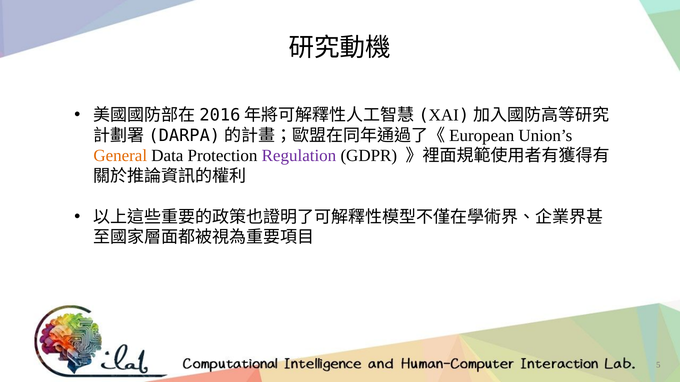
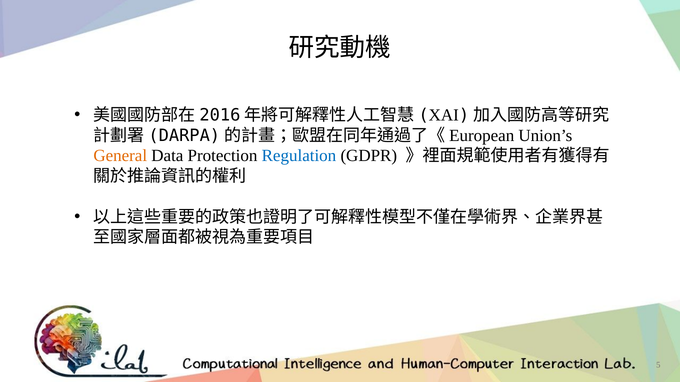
Regulation colour: purple -> blue (299, 156)
